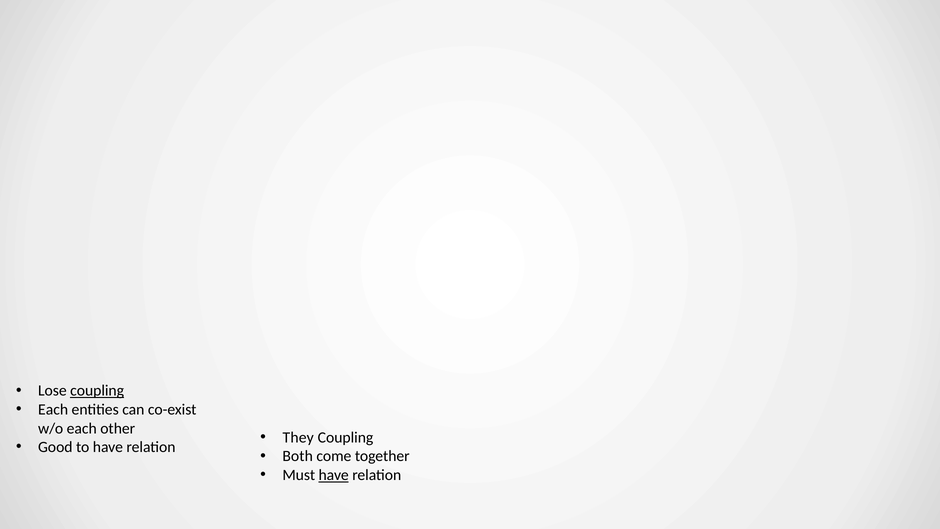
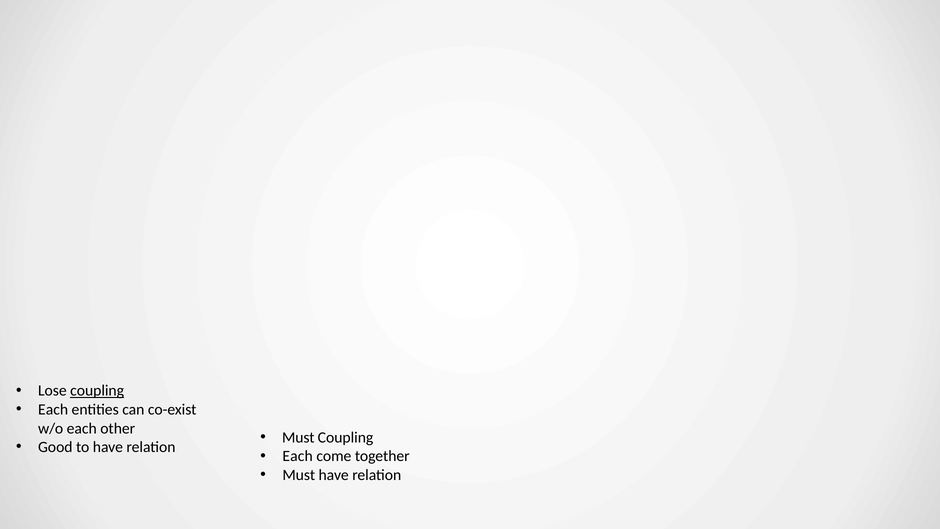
They: They -> Must (298, 437)
Both: Both -> Each (298, 456)
have underline: present -> none (334, 475)
